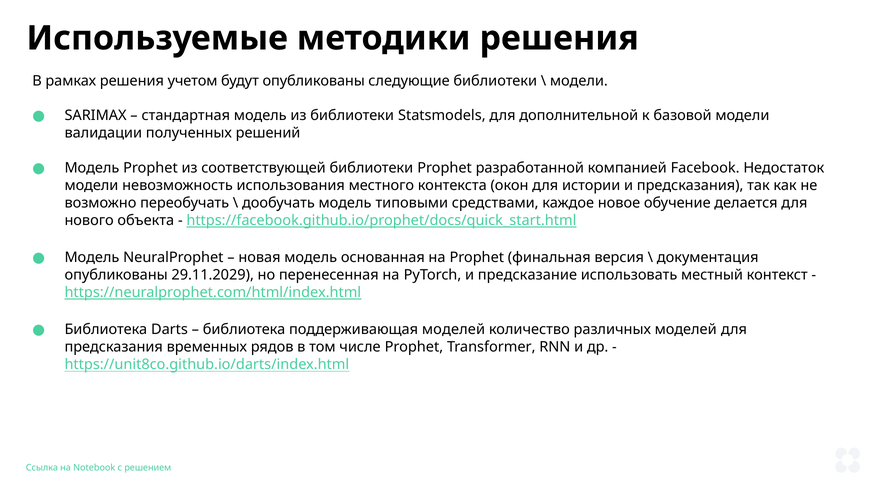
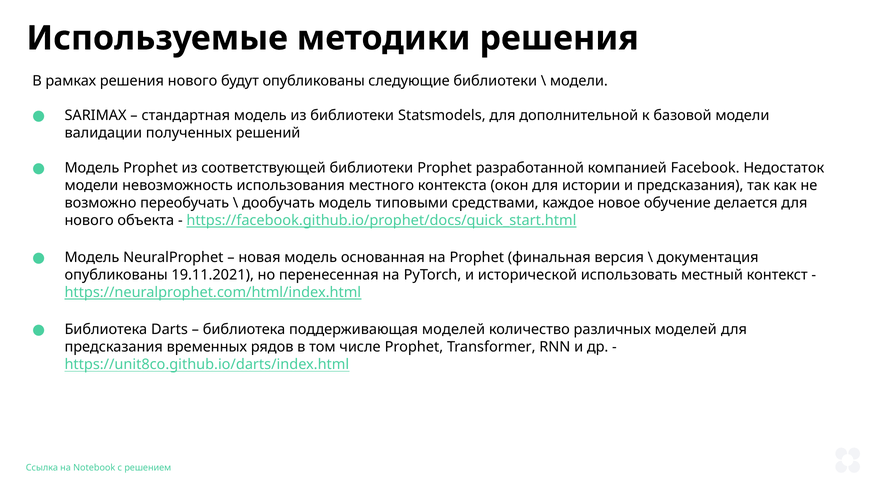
решения учетом: учетом -> нового (192, 81)
29.11.2029: 29.11.2029 -> 19.11.2021 (213, 275)
предсказание: предсказание -> исторической (527, 275)
